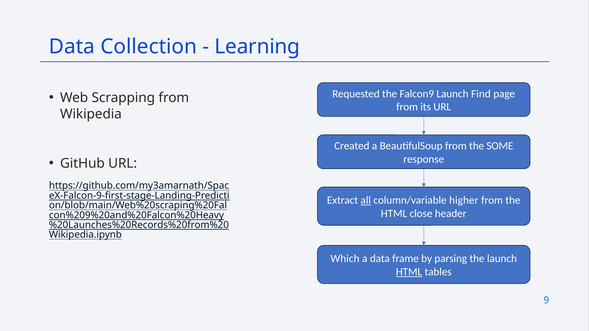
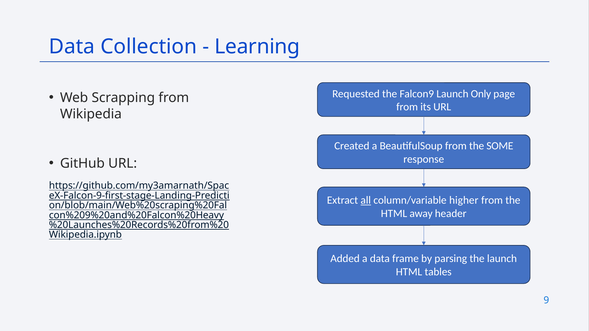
Find: Find -> Only (481, 94)
close: close -> away (421, 214)
Which: Which -> Added (345, 259)
HTML underline: present -> none (409, 272)
